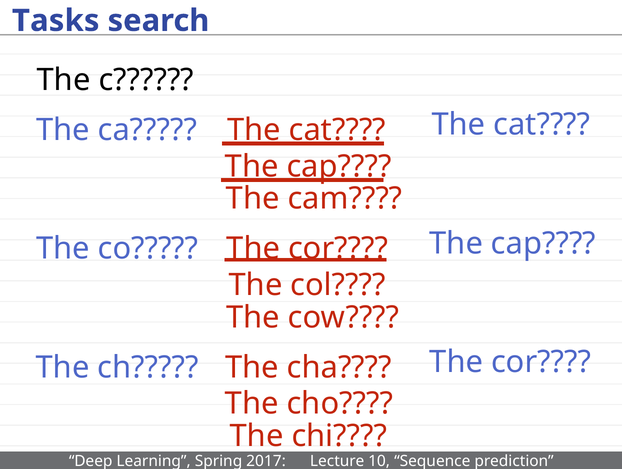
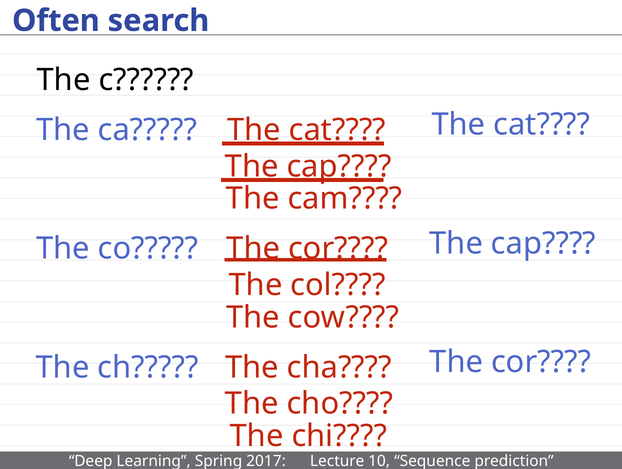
Tasks: Tasks -> Often (56, 21)
